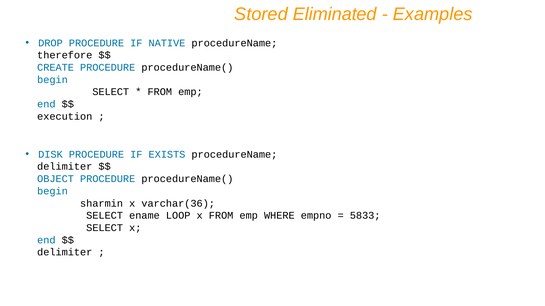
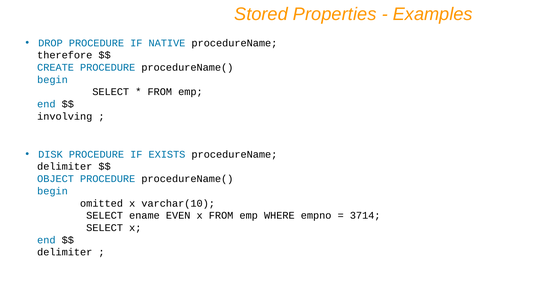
Eliminated: Eliminated -> Properties (335, 14)
execution: execution -> involving (65, 117)
sharmin: sharmin -> omitted (102, 204)
varchar(36: varchar(36 -> varchar(10 (178, 204)
LOOP: LOOP -> EVEN (178, 216)
5833: 5833 -> 3714 (365, 216)
